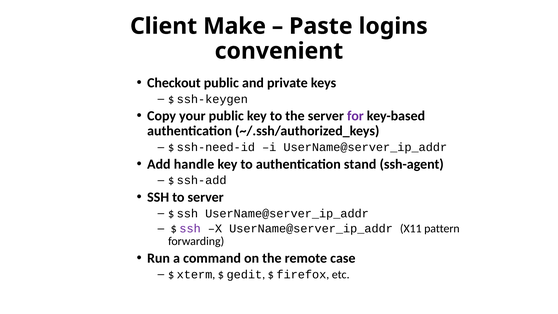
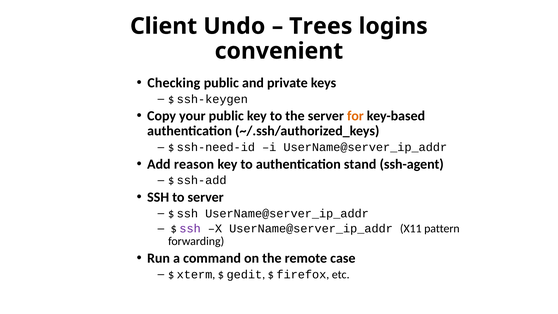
Make: Make -> Undo (234, 26)
Paste: Paste -> Trees (321, 26)
Checkout: Checkout -> Checking (174, 83)
for colour: purple -> orange (355, 116)
handle: handle -> reason (194, 164)
